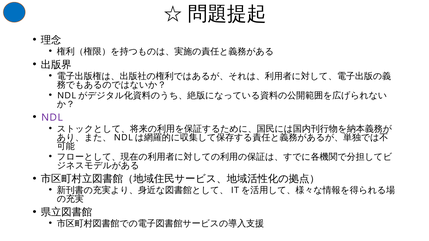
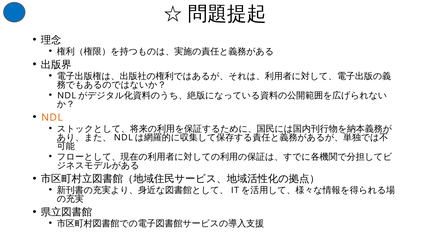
NDL colour: purple -> orange (52, 118)
